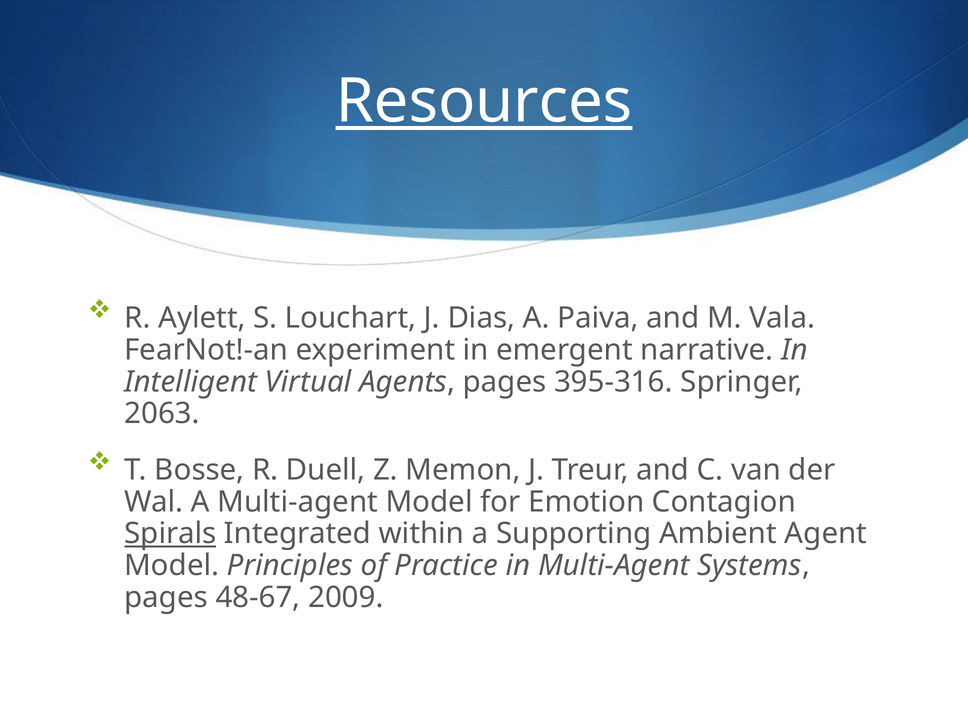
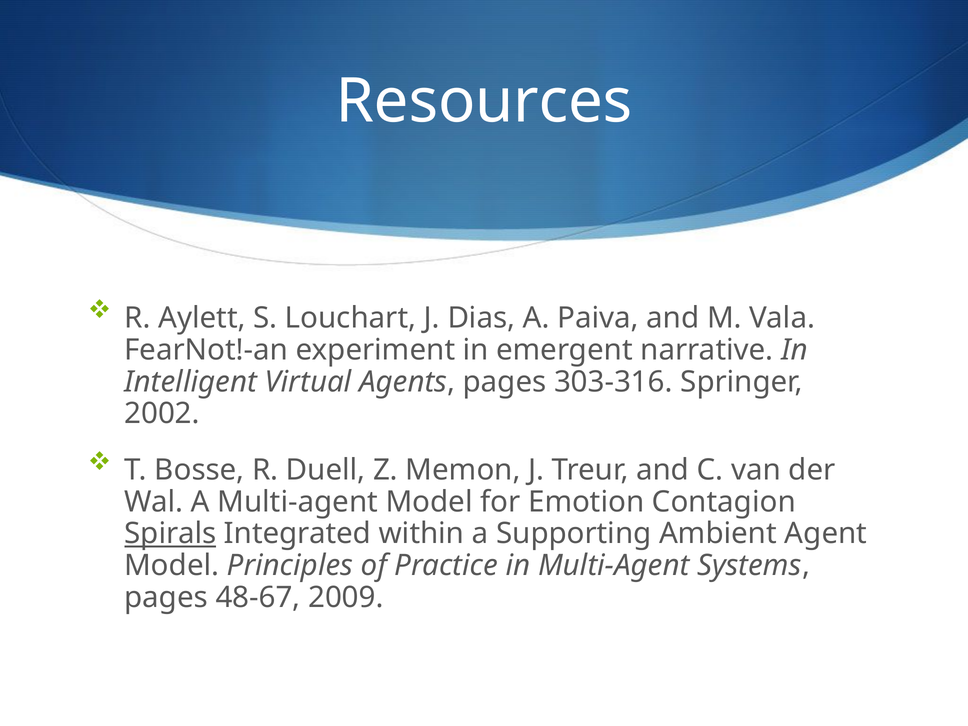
Resources underline: present -> none (484, 101)
395-316: 395-316 -> 303-316 (613, 382)
2063: 2063 -> 2002 (162, 414)
